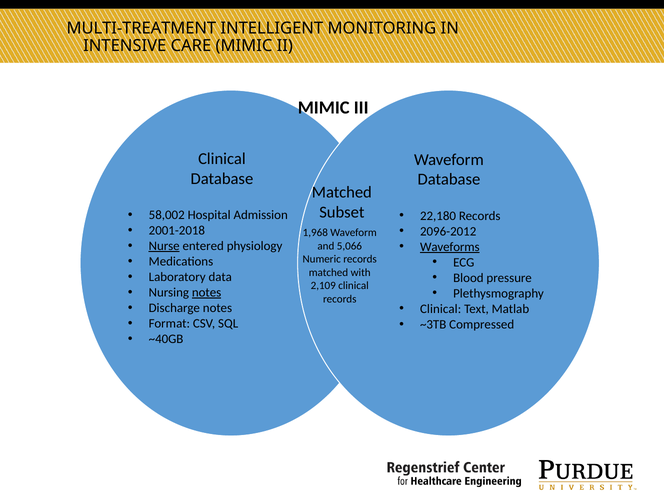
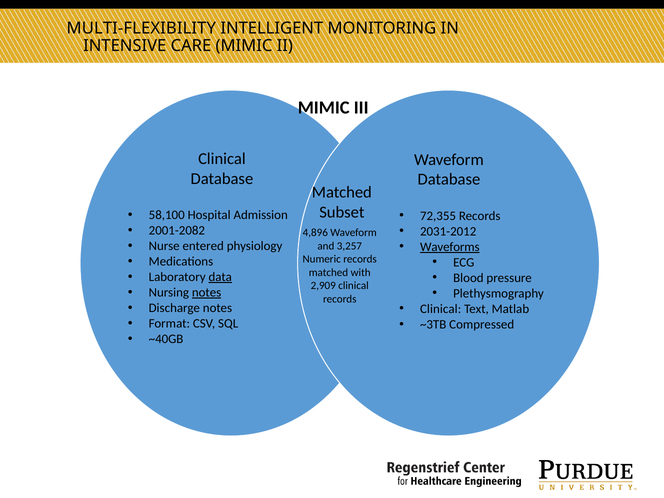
MULTI-TREATMENT: MULTI-TREATMENT -> MULTI-FLEXIBILITY (141, 28)
58,002: 58,002 -> 58,100 (167, 215)
22,180: 22,180 -> 72,355 (438, 216)
2001-2018: 2001-2018 -> 2001-2082 (177, 231)
2096-2012: 2096-2012 -> 2031-2012 (448, 231)
1,968: 1,968 -> 4,896 (315, 233)
Nurse underline: present -> none (164, 246)
5,066: 5,066 -> 3,257 (349, 246)
data underline: none -> present (220, 277)
2,109: 2,109 -> 2,909 (323, 286)
